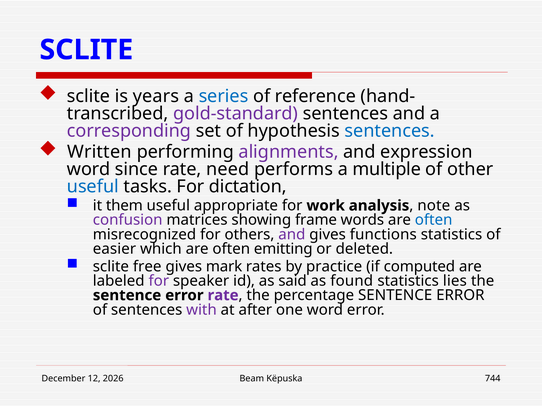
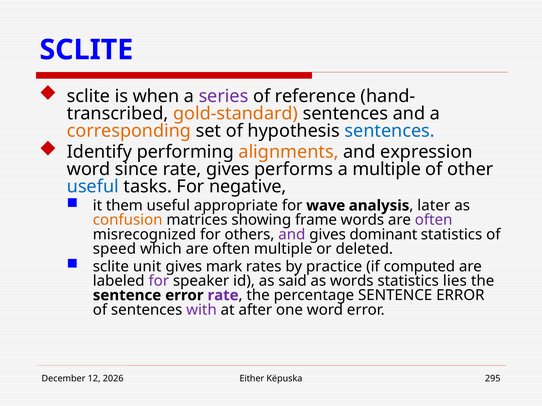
years: years -> when (156, 96)
series colour: blue -> purple (224, 96)
gold-standard colour: purple -> orange (236, 114)
corresponding colour: purple -> orange (129, 131)
Written: Written -> Identify (99, 152)
alignments colour: purple -> orange (289, 152)
rate need: need -> gives (228, 169)
dictation: dictation -> negative (248, 187)
work: work -> wave (326, 206)
note: note -> later (434, 206)
confusion colour: purple -> orange (128, 220)
often colour: blue -> purple (434, 220)
functions: functions -> dominant (383, 235)
easier: easier -> speed (114, 249)
often emitting: emitting -> multiple (283, 249)
free: free -> unit (147, 267)
as found: found -> words (352, 281)
Beam: Beam -> Either (252, 379)
744: 744 -> 295 (493, 379)
